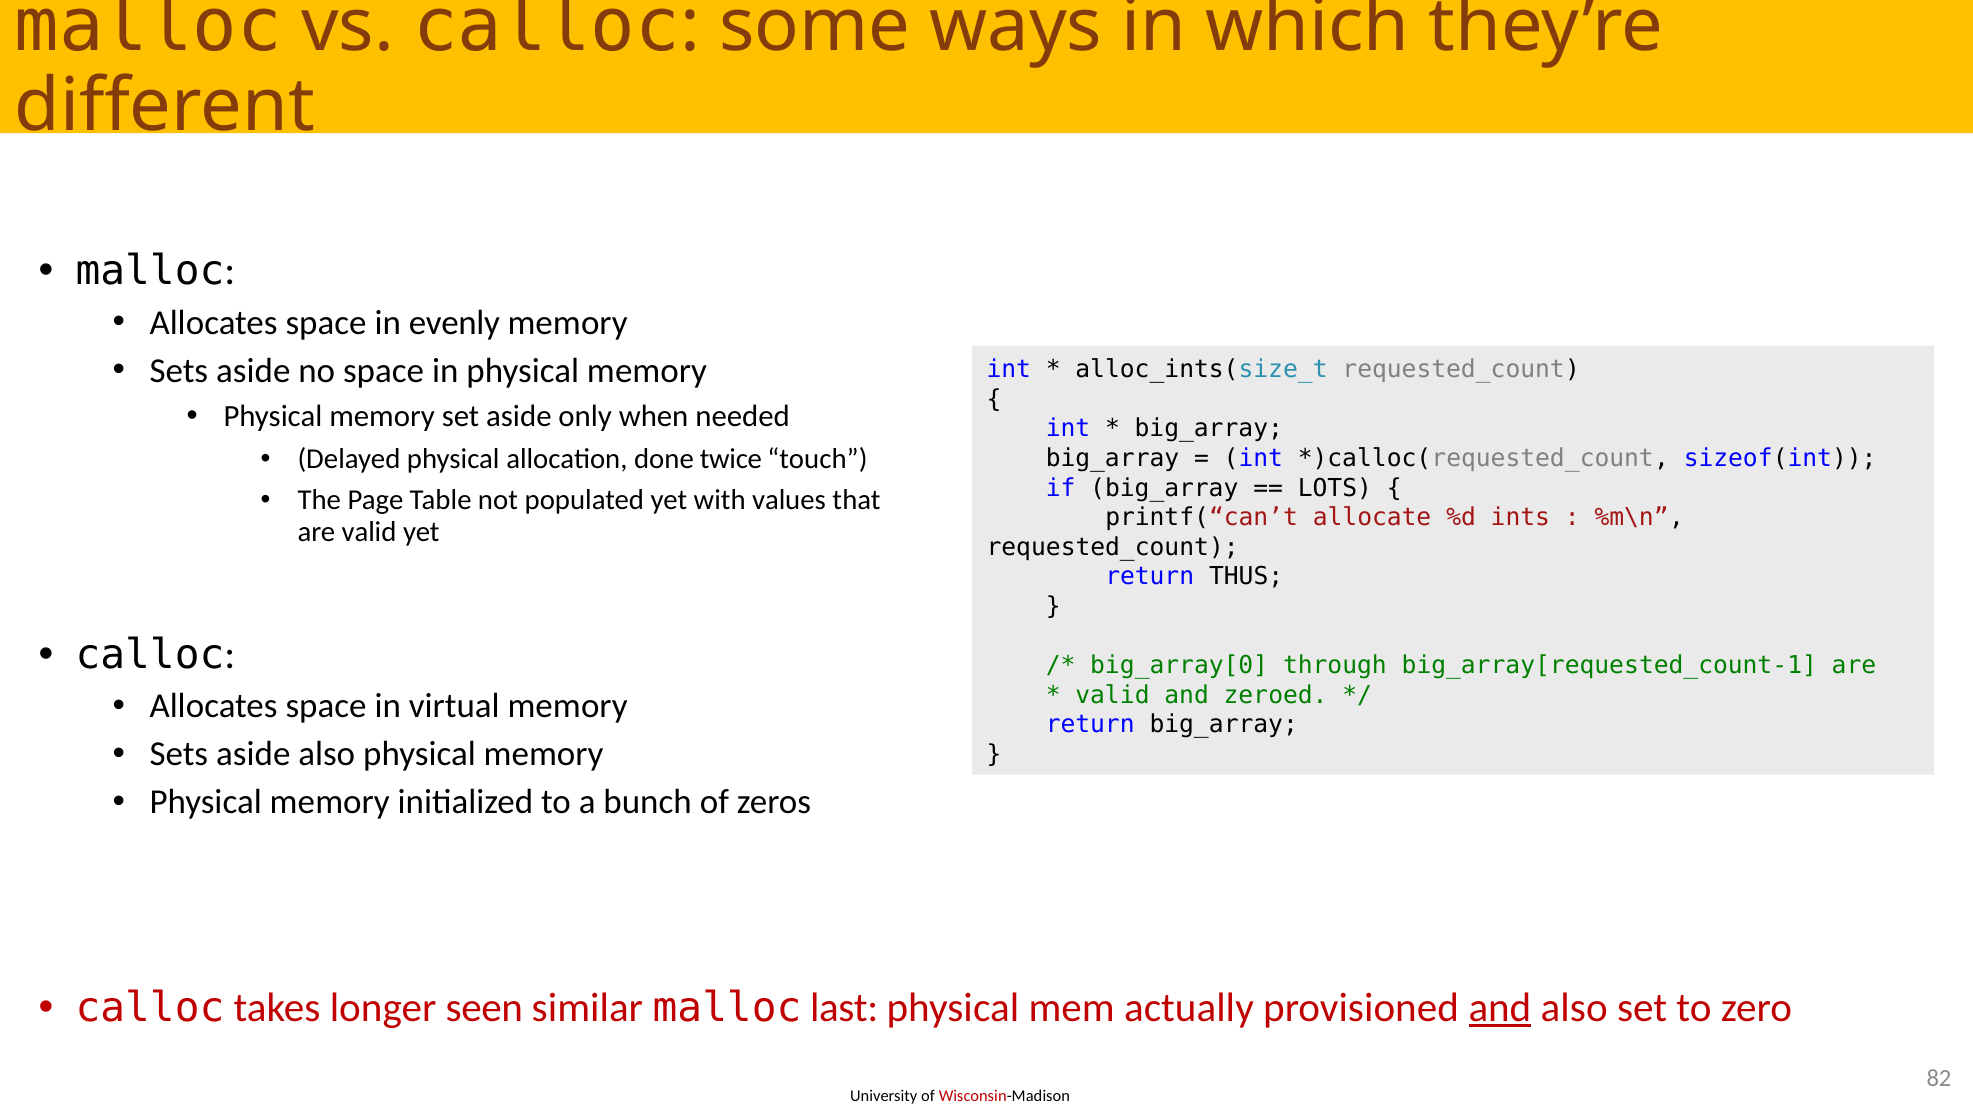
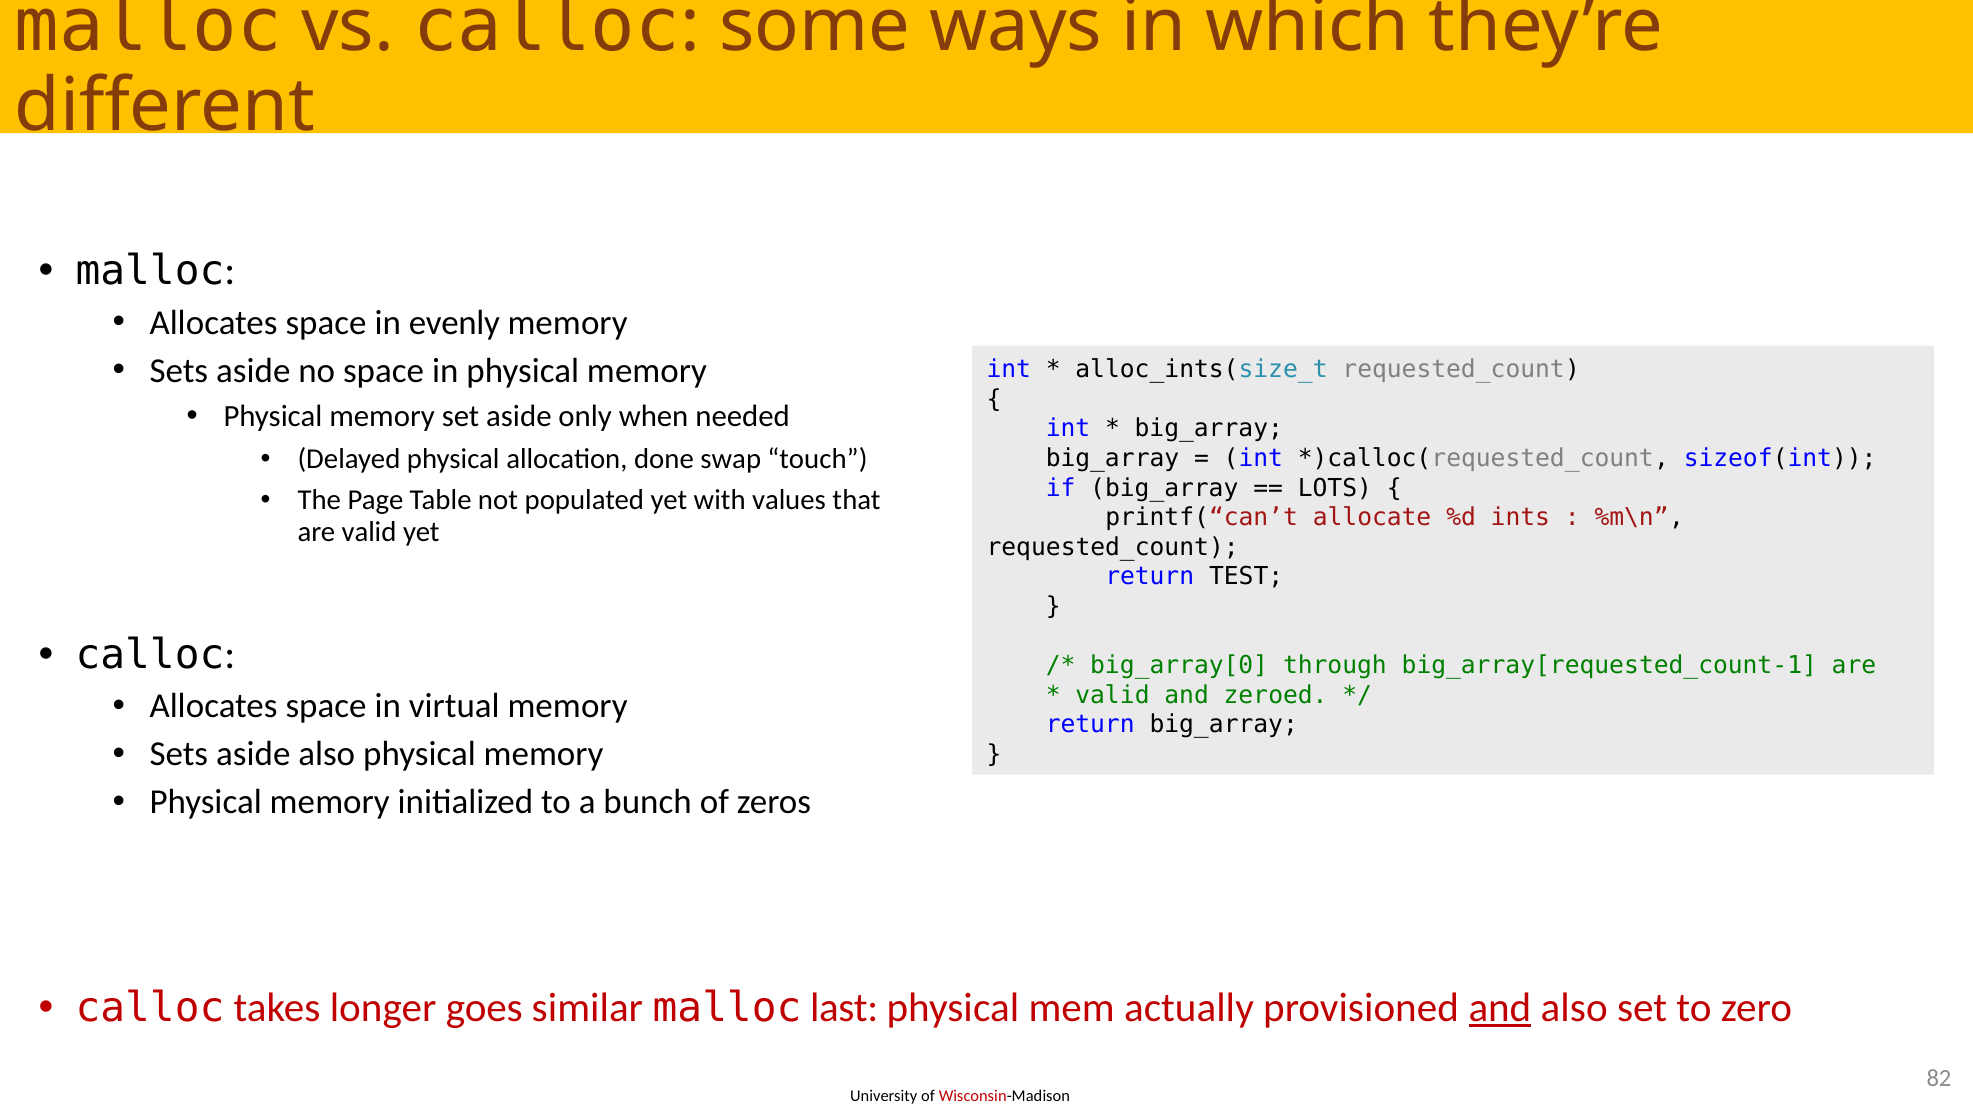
twice: twice -> swap (731, 459)
THUS: THUS -> TEST (1246, 577)
seen: seen -> goes (484, 1008)
